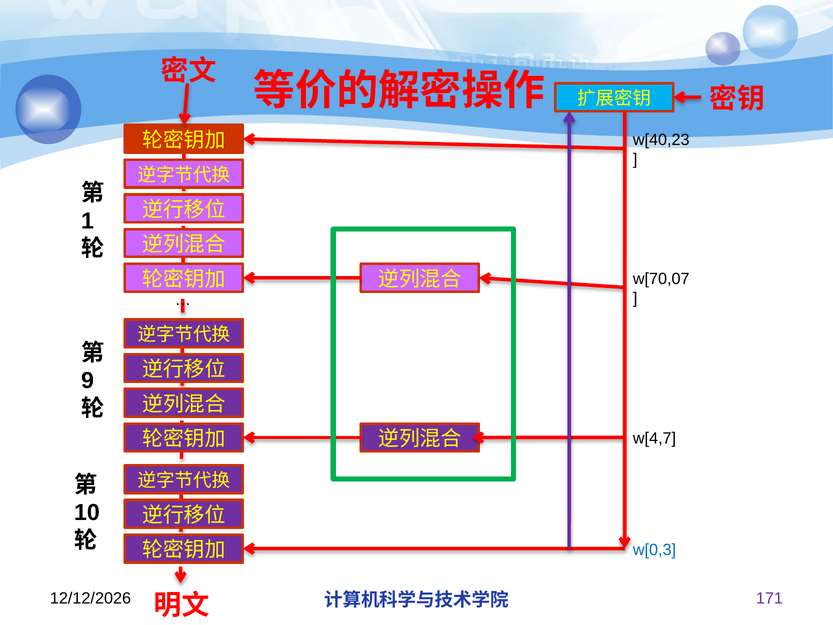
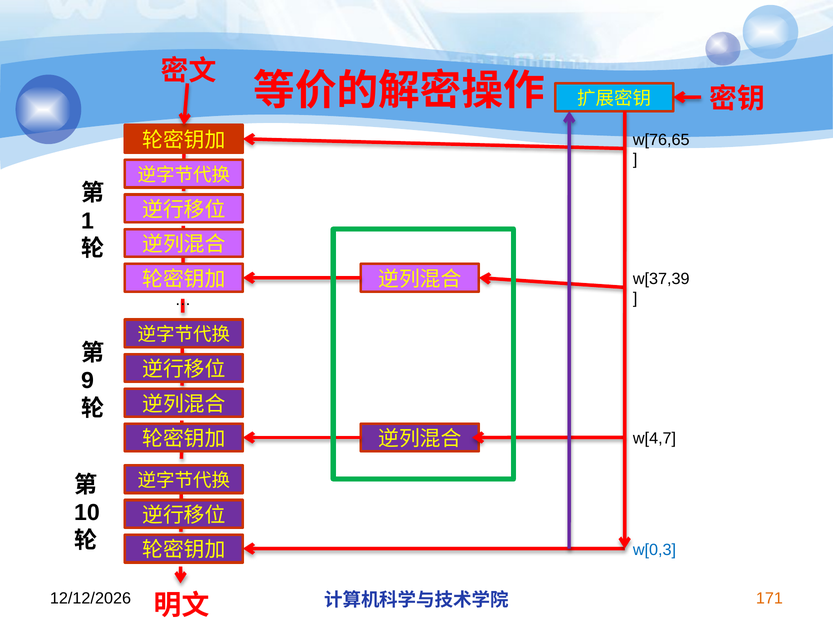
w[40,23: w[40,23 -> w[76,65 (661, 140)
w[70,07: w[70,07 -> w[37,39 (661, 279)
171 colour: purple -> orange (769, 598)
